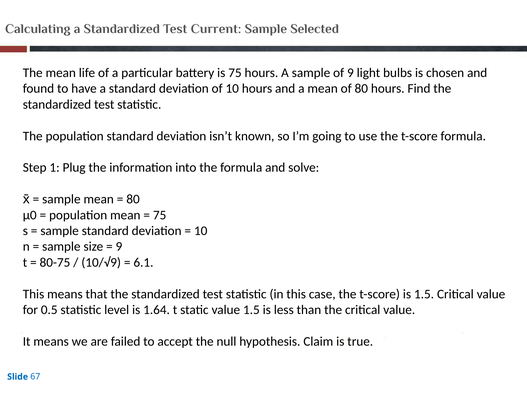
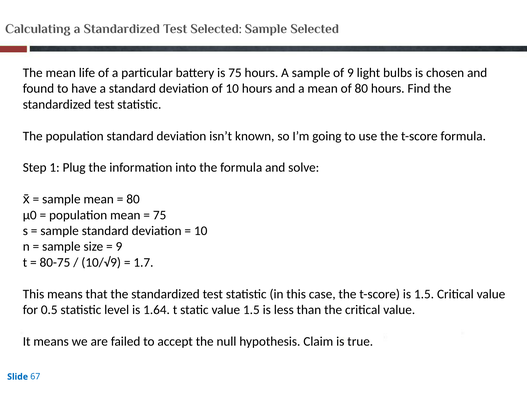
Test Current: Current -> Selected (216, 29)
6.1: 6.1 -> 1.7 (143, 263)
